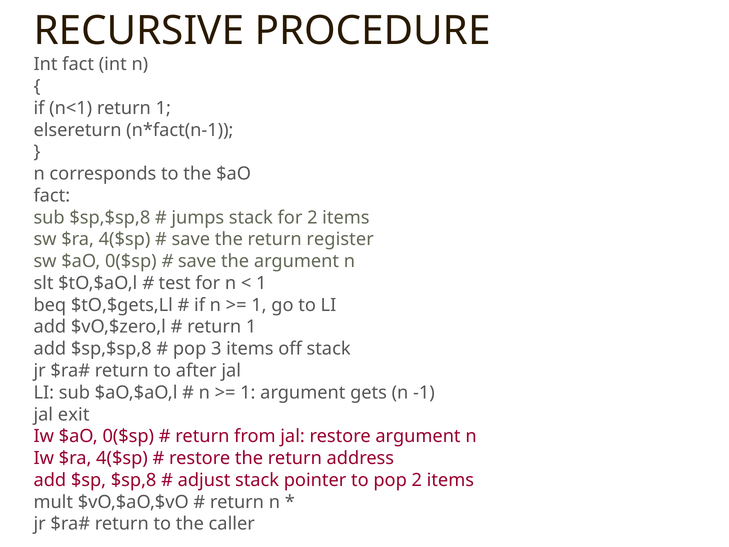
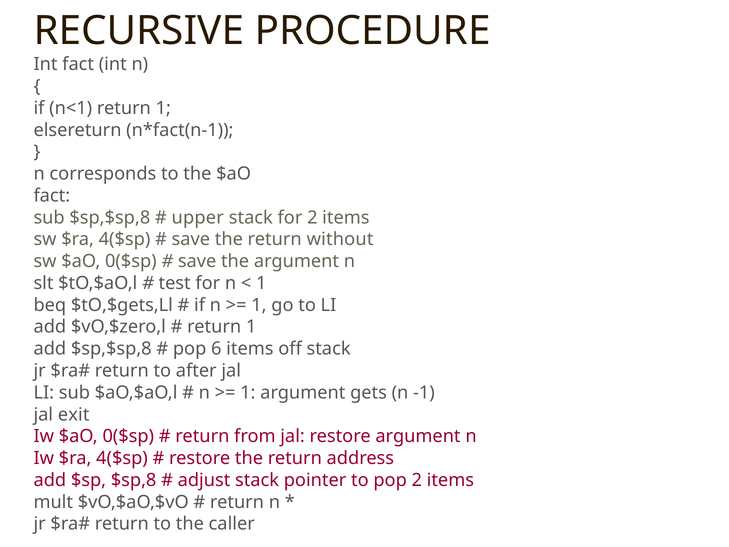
jumps: jumps -> upper (198, 217)
register: register -> without (340, 239)
3: 3 -> 6 (216, 349)
